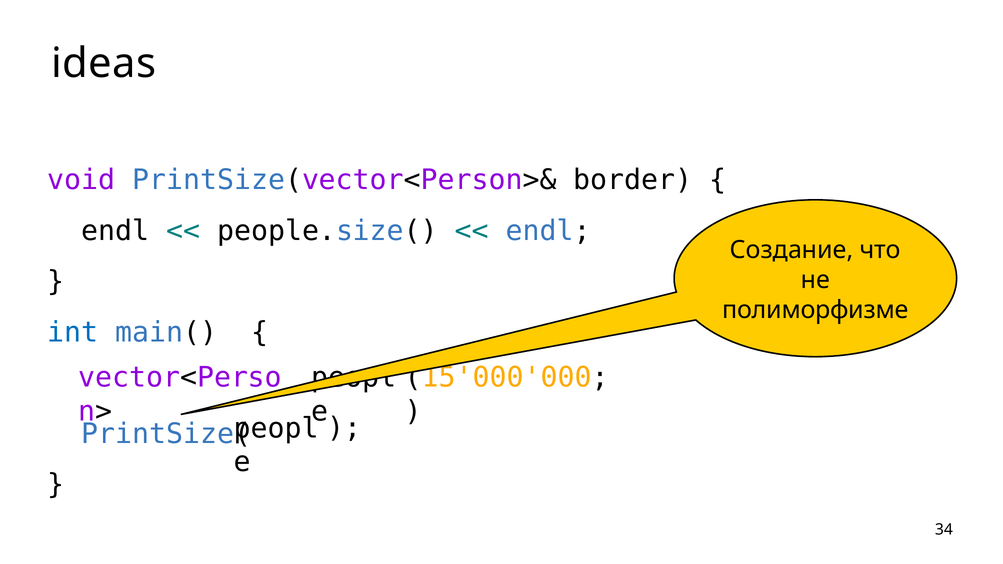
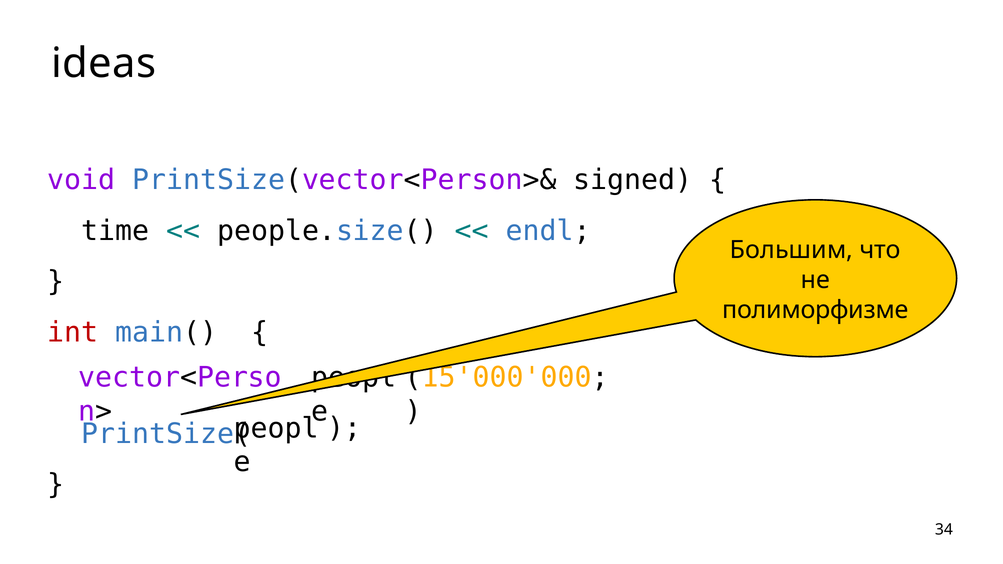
border: border -> signed (633, 180)
endl: endl -> time (115, 231)
Создание: Создание -> Большим (792, 250)
int colour: blue -> red (73, 333)
